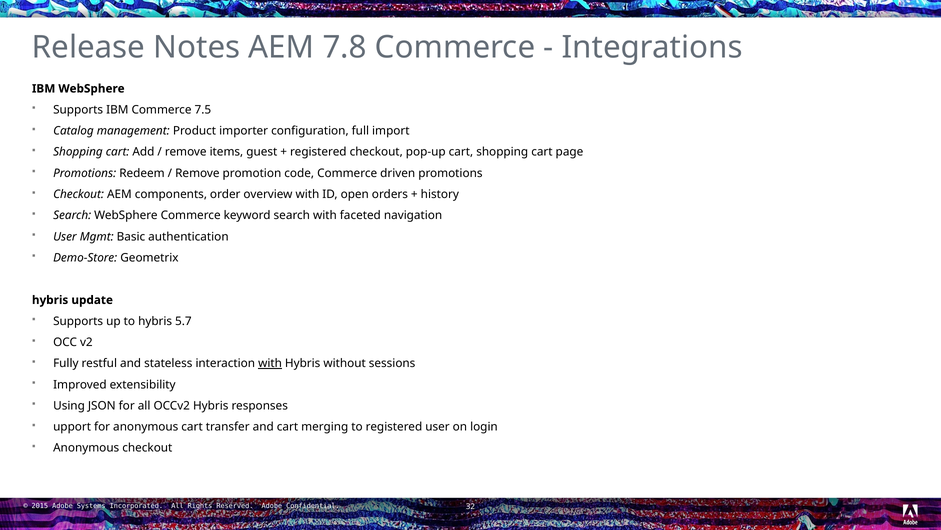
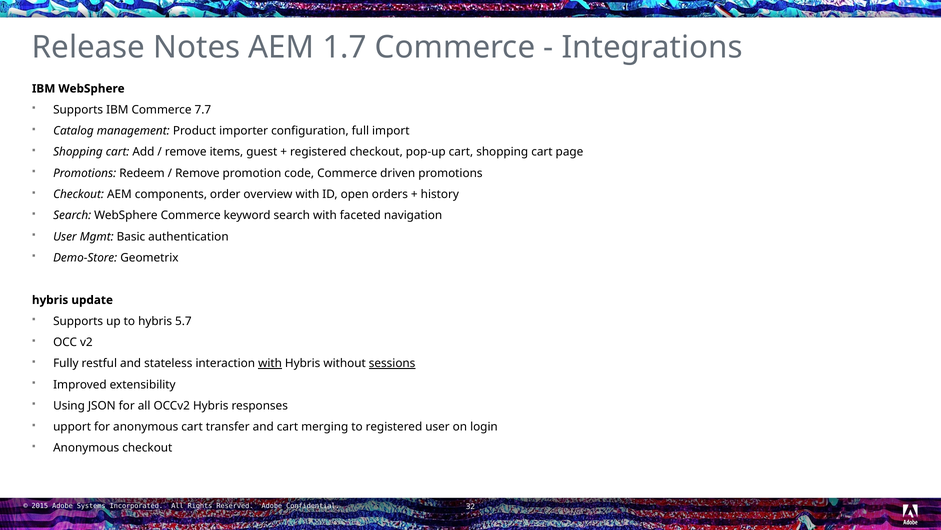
7.8: 7.8 -> 1.7 (345, 47)
7.5: 7.5 -> 7.7 (203, 110)
sessions underline: none -> present (392, 363)
